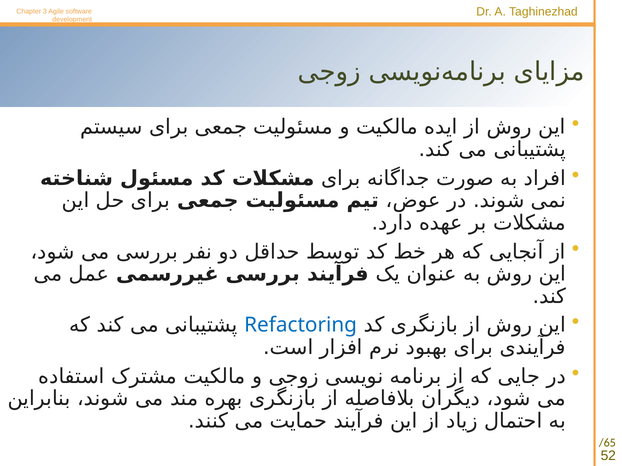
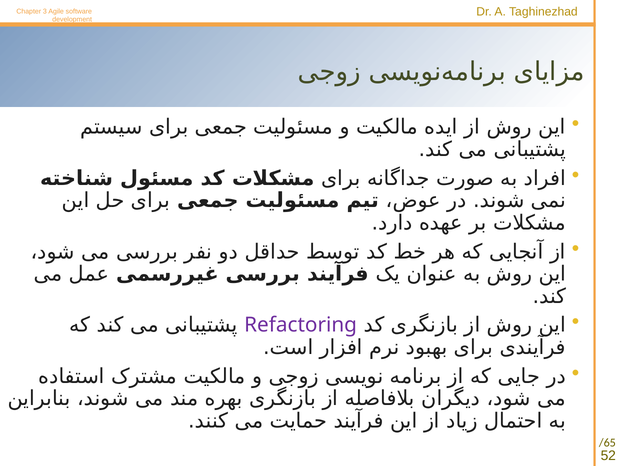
Refactoring colour: blue -> purple (301, 325)
